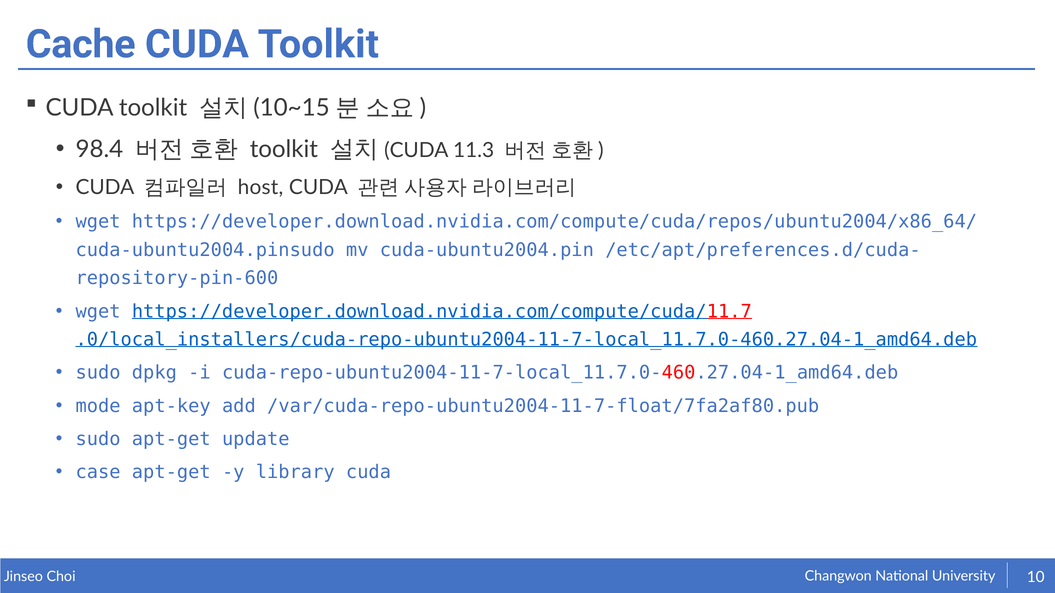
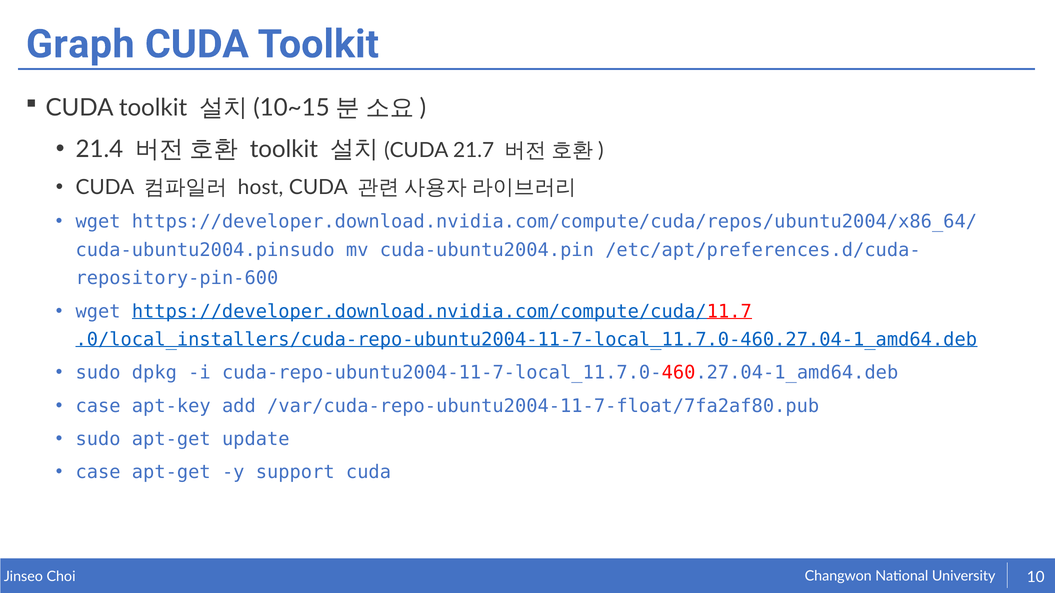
Cache: Cache -> Graph (80, 44)
98.4: 98.4 -> 21.4 (99, 149)
11.3: 11.3 -> 21.7 (474, 150)
mode: mode -> case (98, 406)
library: library -> support (295, 473)
